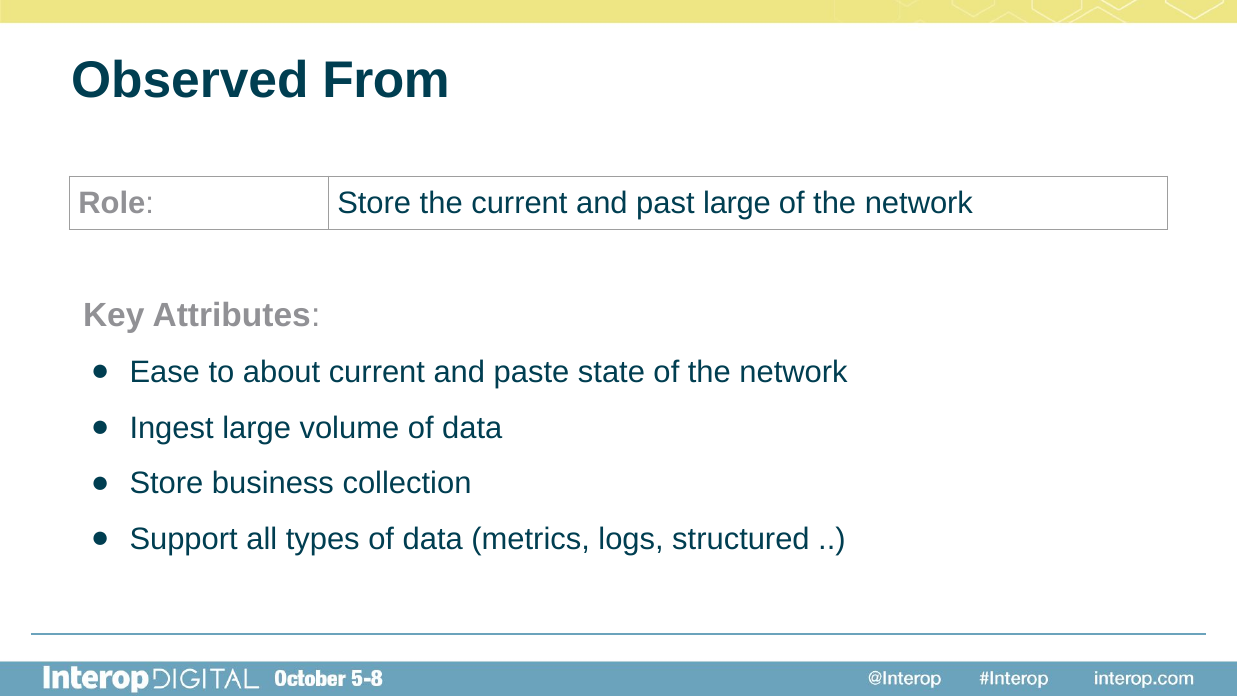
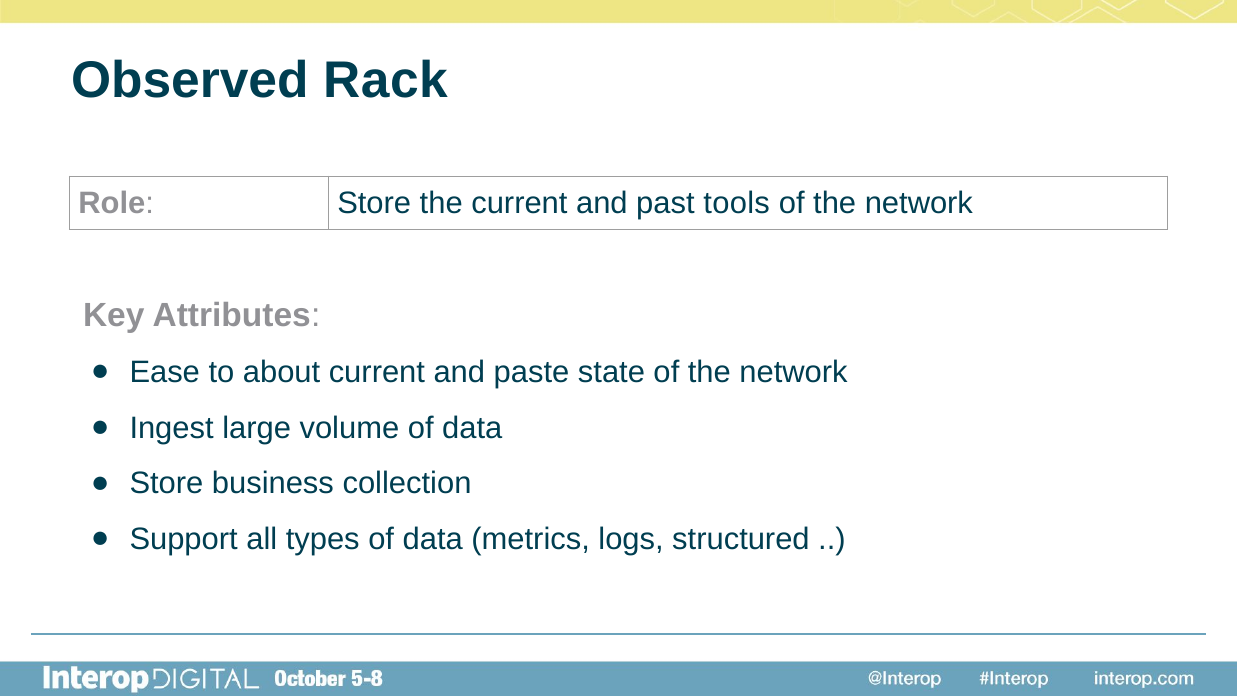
From: From -> Rack (385, 81)
past large: large -> tools (737, 203)
